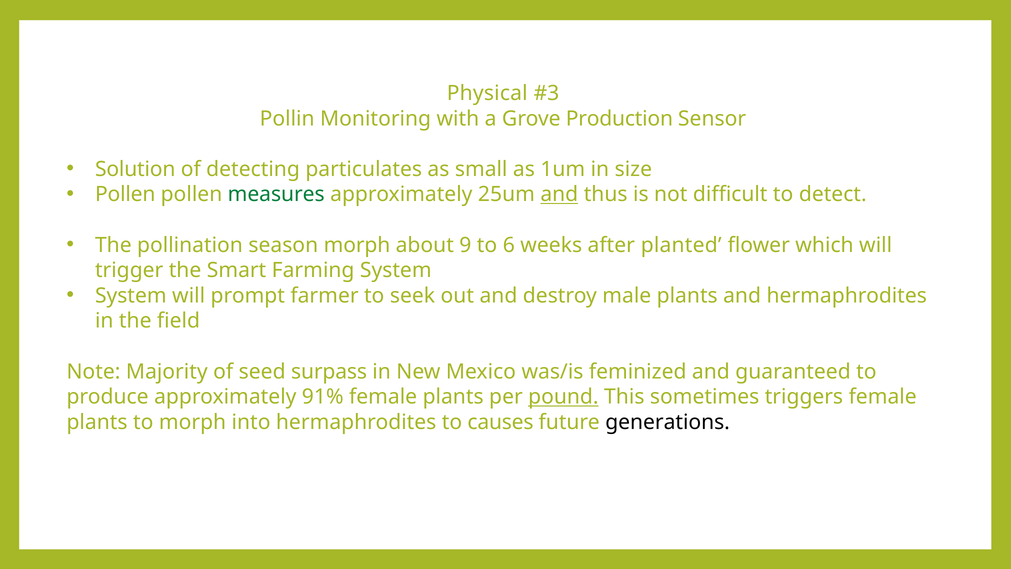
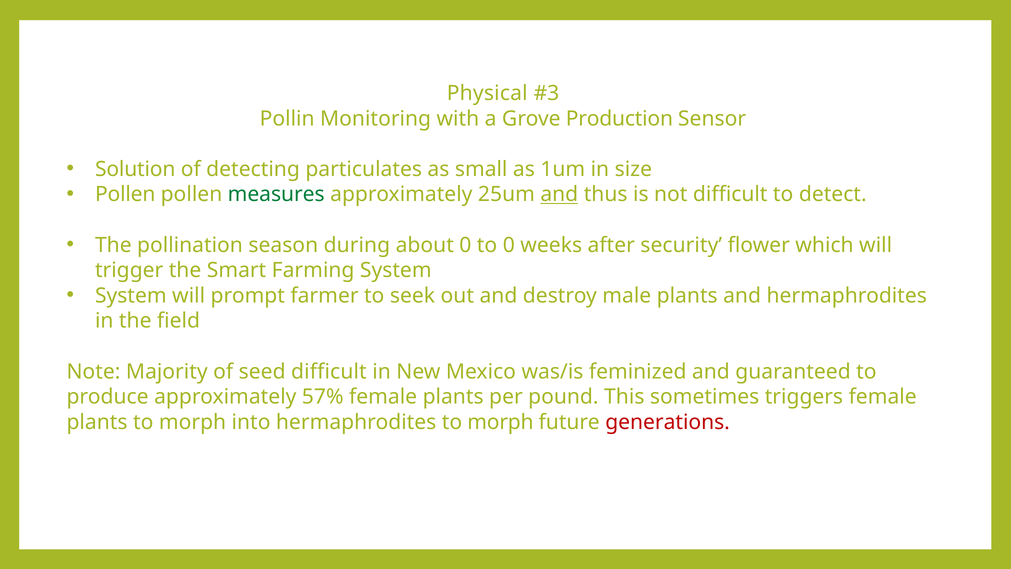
season morph: morph -> during (357, 245)
about 9: 9 -> 0 (465, 245)
to 6: 6 -> 0 (509, 245)
planted: planted -> security (681, 245)
seed surpass: surpass -> difficult (329, 371)
91%: 91% -> 57% (323, 397)
pound underline: present -> none (563, 397)
hermaphrodites to causes: causes -> morph (500, 422)
generations colour: black -> red (668, 422)
